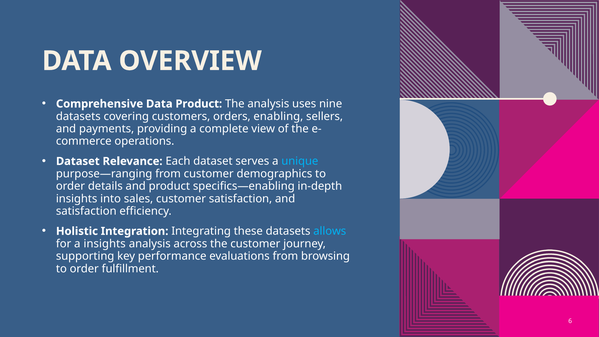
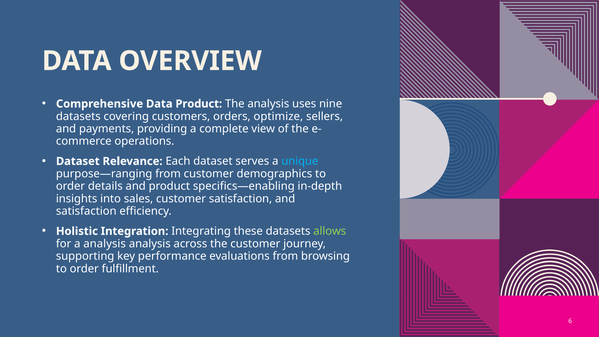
enabling: enabling -> optimize (278, 116)
allows colour: light blue -> light green (330, 231)
a insights: insights -> analysis (105, 244)
